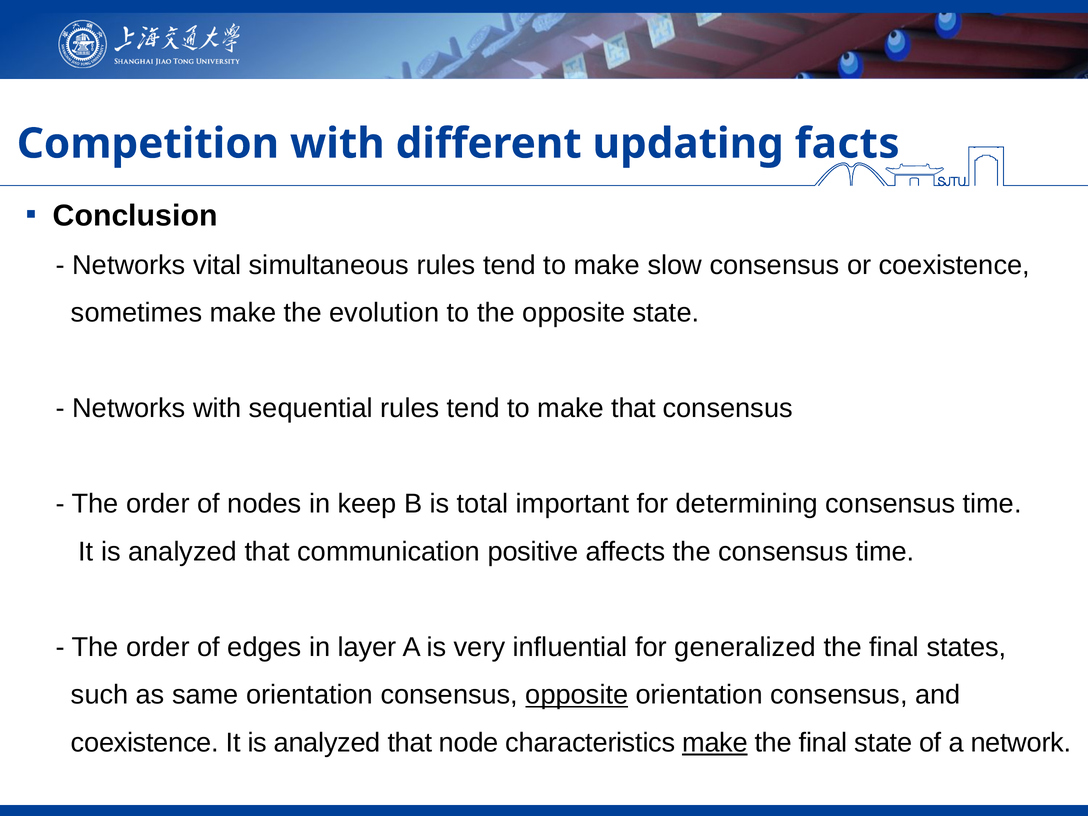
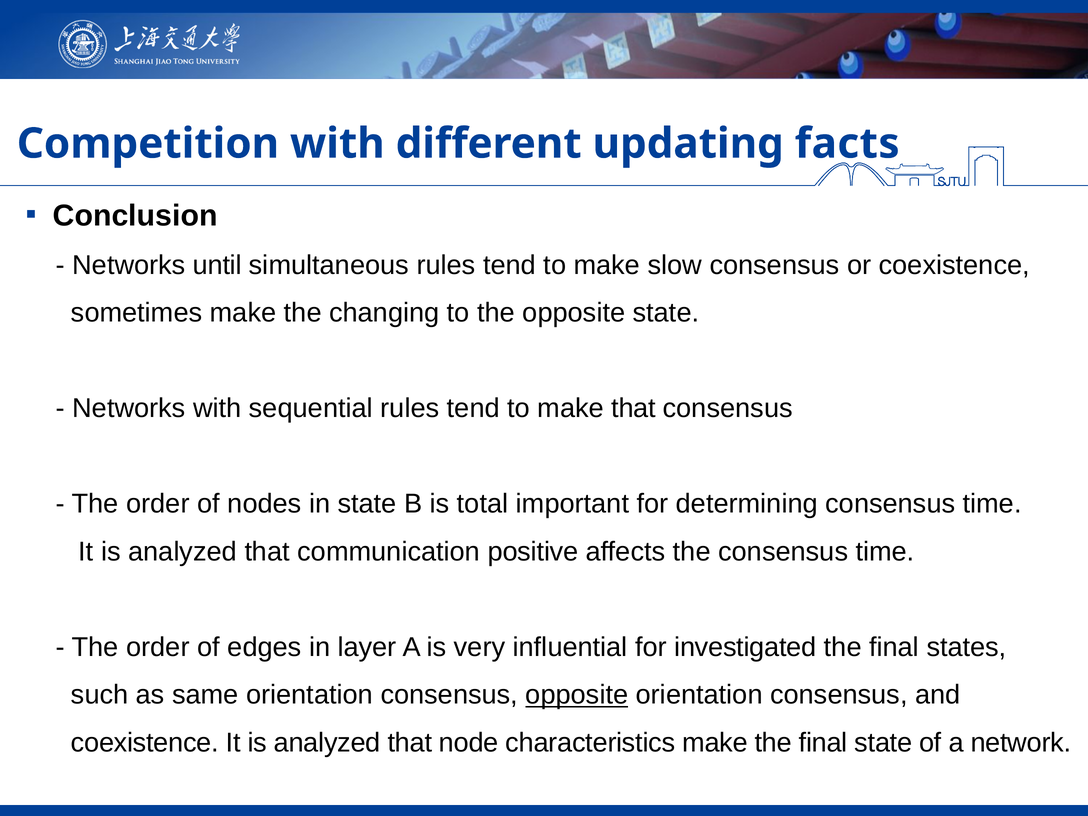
vital: vital -> until (217, 265)
evolution: evolution -> changing (384, 313)
in keep: keep -> state (367, 504)
generalized: generalized -> investigated (745, 647)
make underline: present -> none (715, 743)
